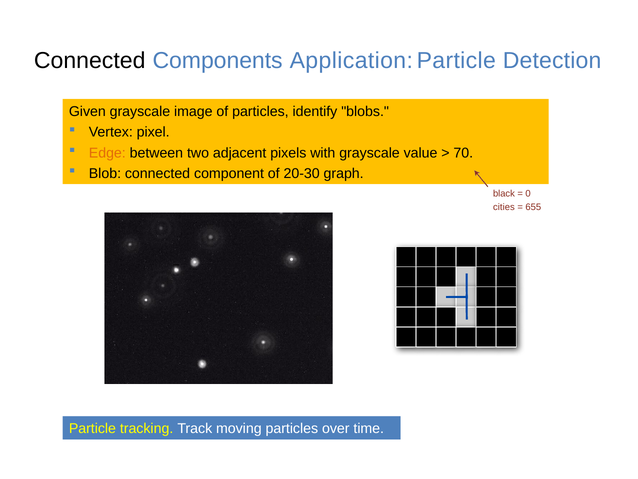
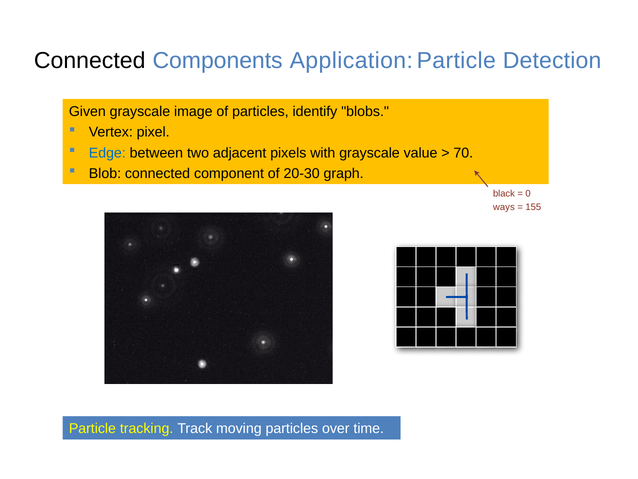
Edge colour: orange -> blue (107, 153)
cities: cities -> ways (504, 207)
655: 655 -> 155 (533, 207)
